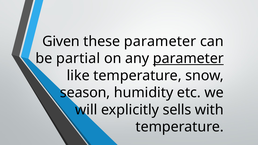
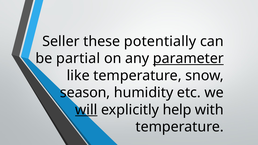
Given: Given -> Seller (61, 41)
these parameter: parameter -> potentially (160, 41)
will underline: none -> present (86, 110)
sells: sells -> help (177, 110)
